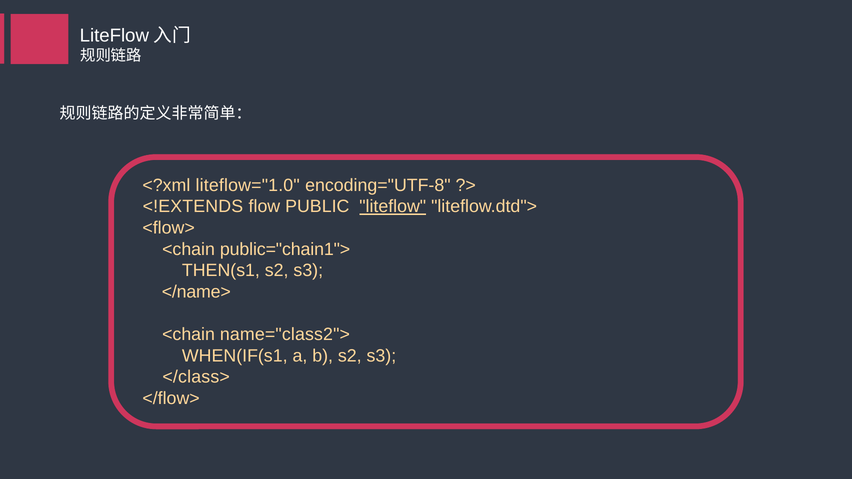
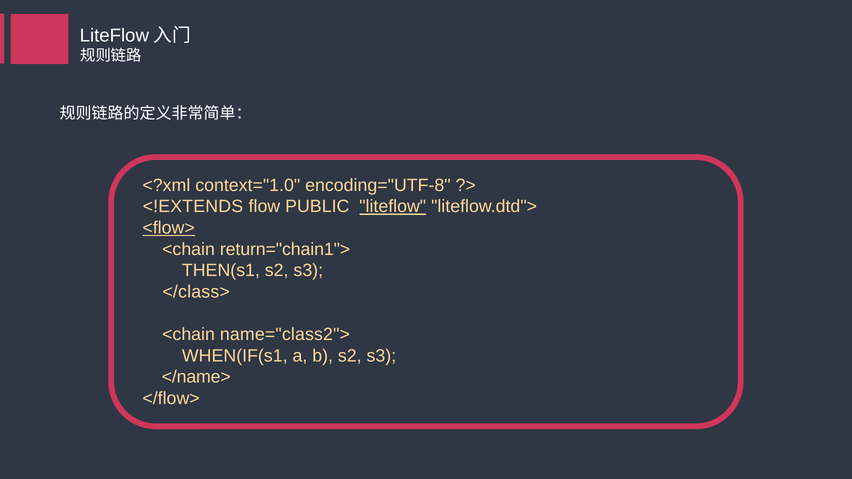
liteflow="1.0: liteflow="1.0 -> context="1.0 (248, 185)
<flow> underline: none -> present (169, 228)
public="chain1">: public="chain1"> -> return="chain1"> (285, 249)
</name>: </name> -> </class> (196, 292)
</class>: </class> -> </name> (196, 377)
